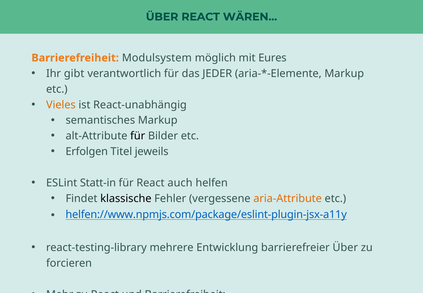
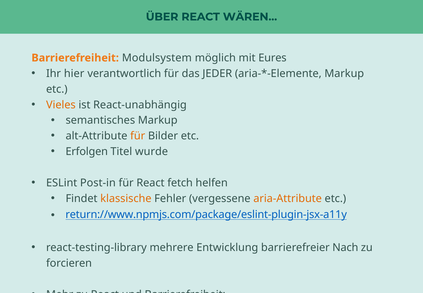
gibt: gibt -> hier (74, 73)
für colour: black -> orange (138, 136)
jeweils: jeweils -> wurde (152, 152)
Statt-in: Statt-in -> Post-in (98, 183)
auch: auch -> fetch (180, 183)
klassische colour: black -> orange (126, 198)
helfen://www.npmjs.com/package/eslint-plugin-jsx-a11y: helfen://www.npmjs.com/package/eslint-plugin-jsx-a11y -> return://www.npmjs.com/package/eslint-plugin-jsx-a11y (206, 214)
barrierefreier Über: Über -> Nach (345, 247)
